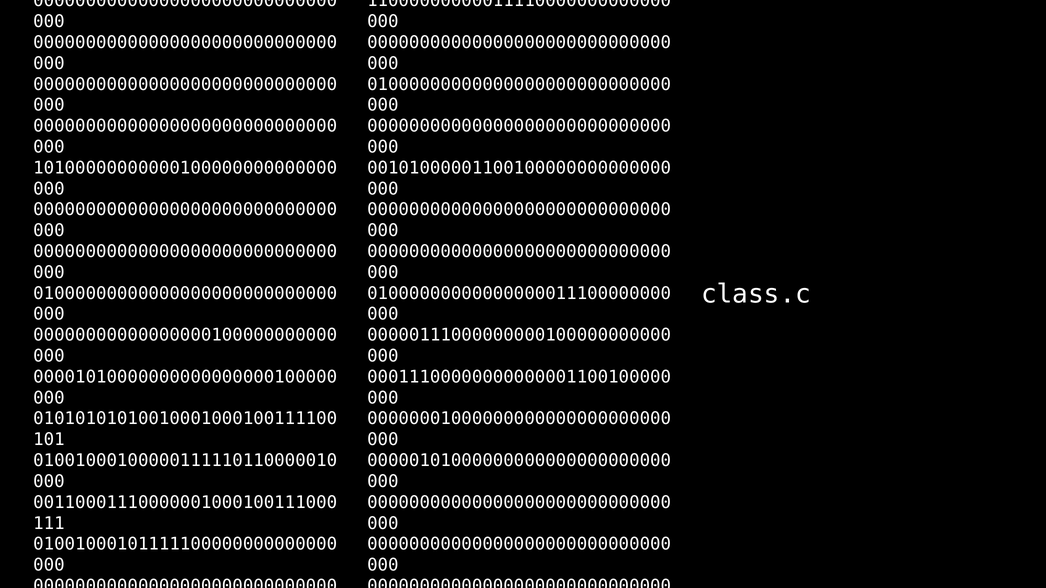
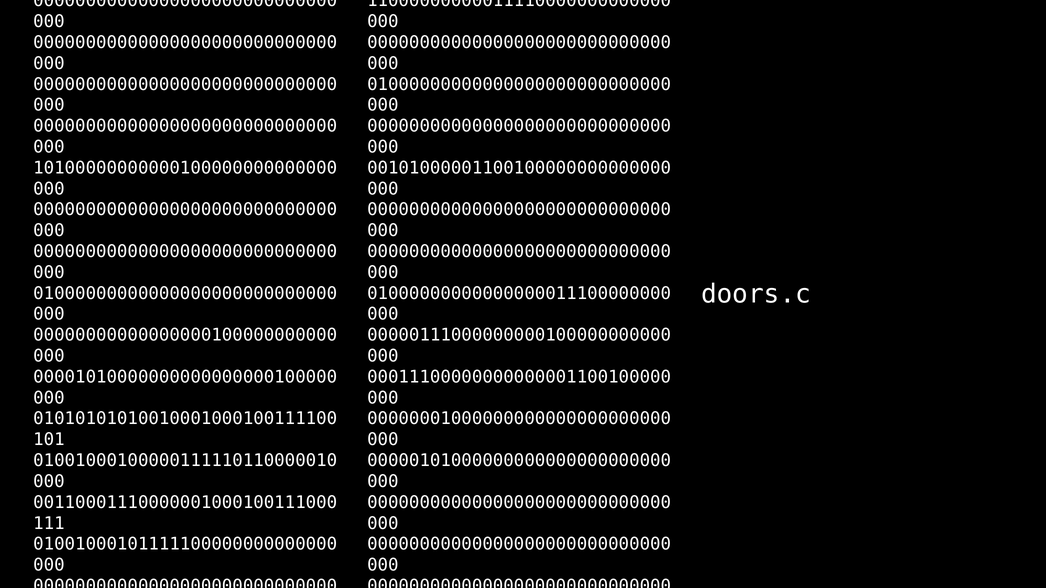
class.c: class.c -> doors.c (756, 294)
